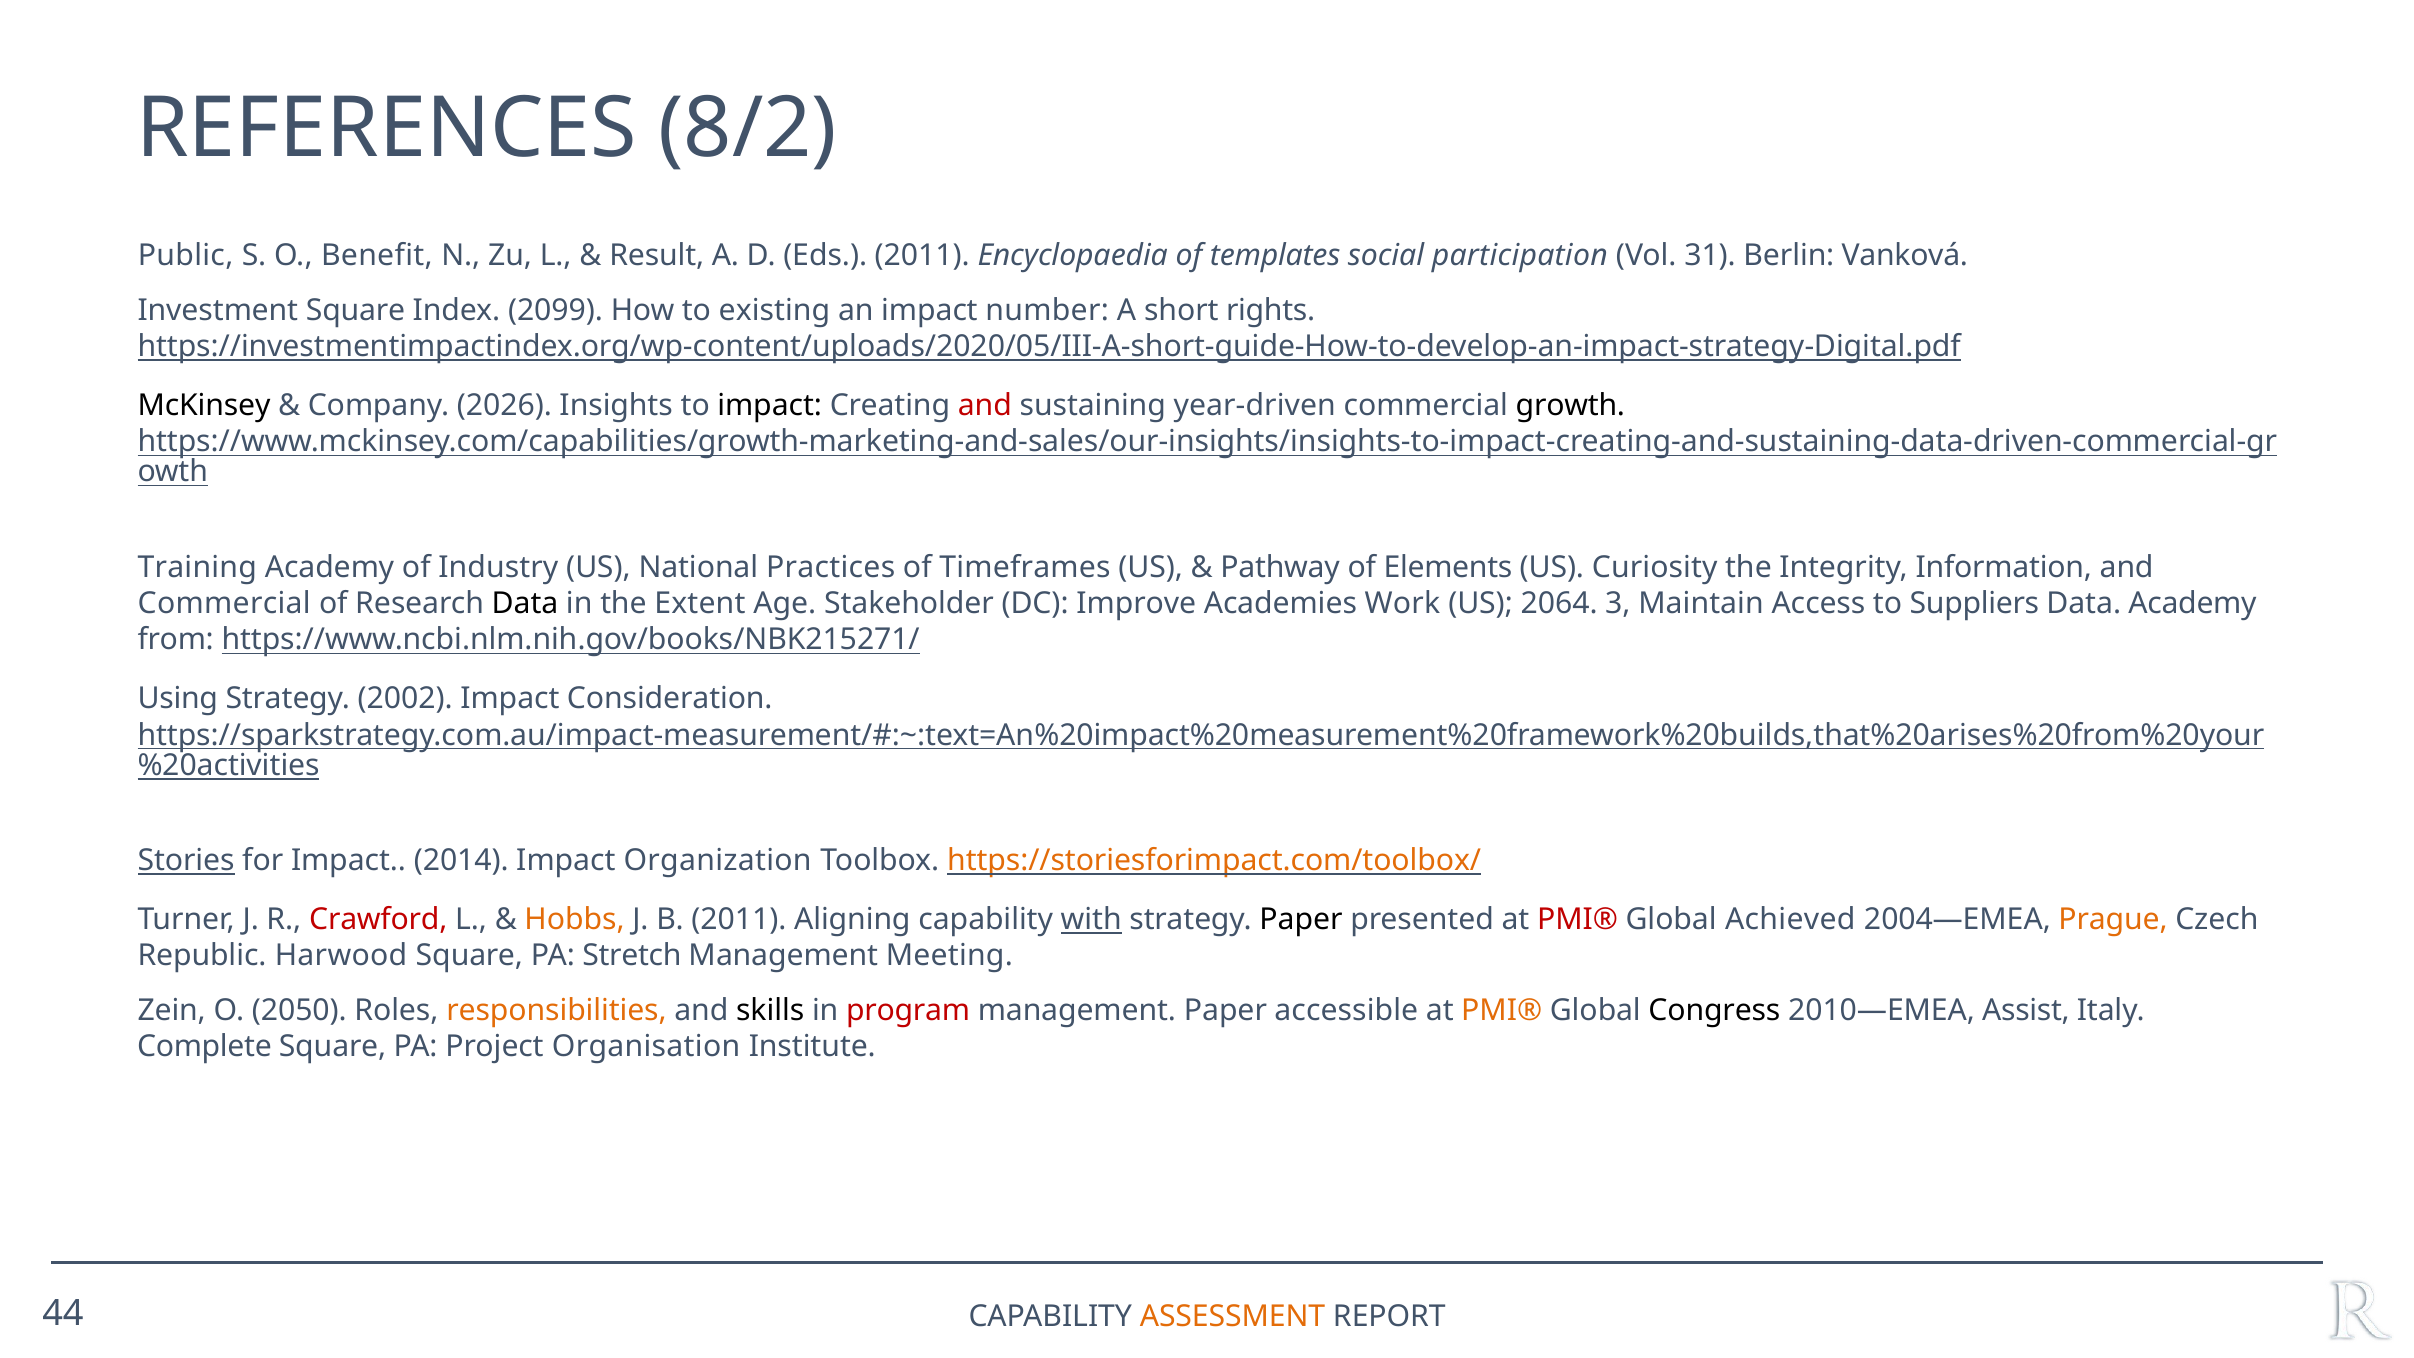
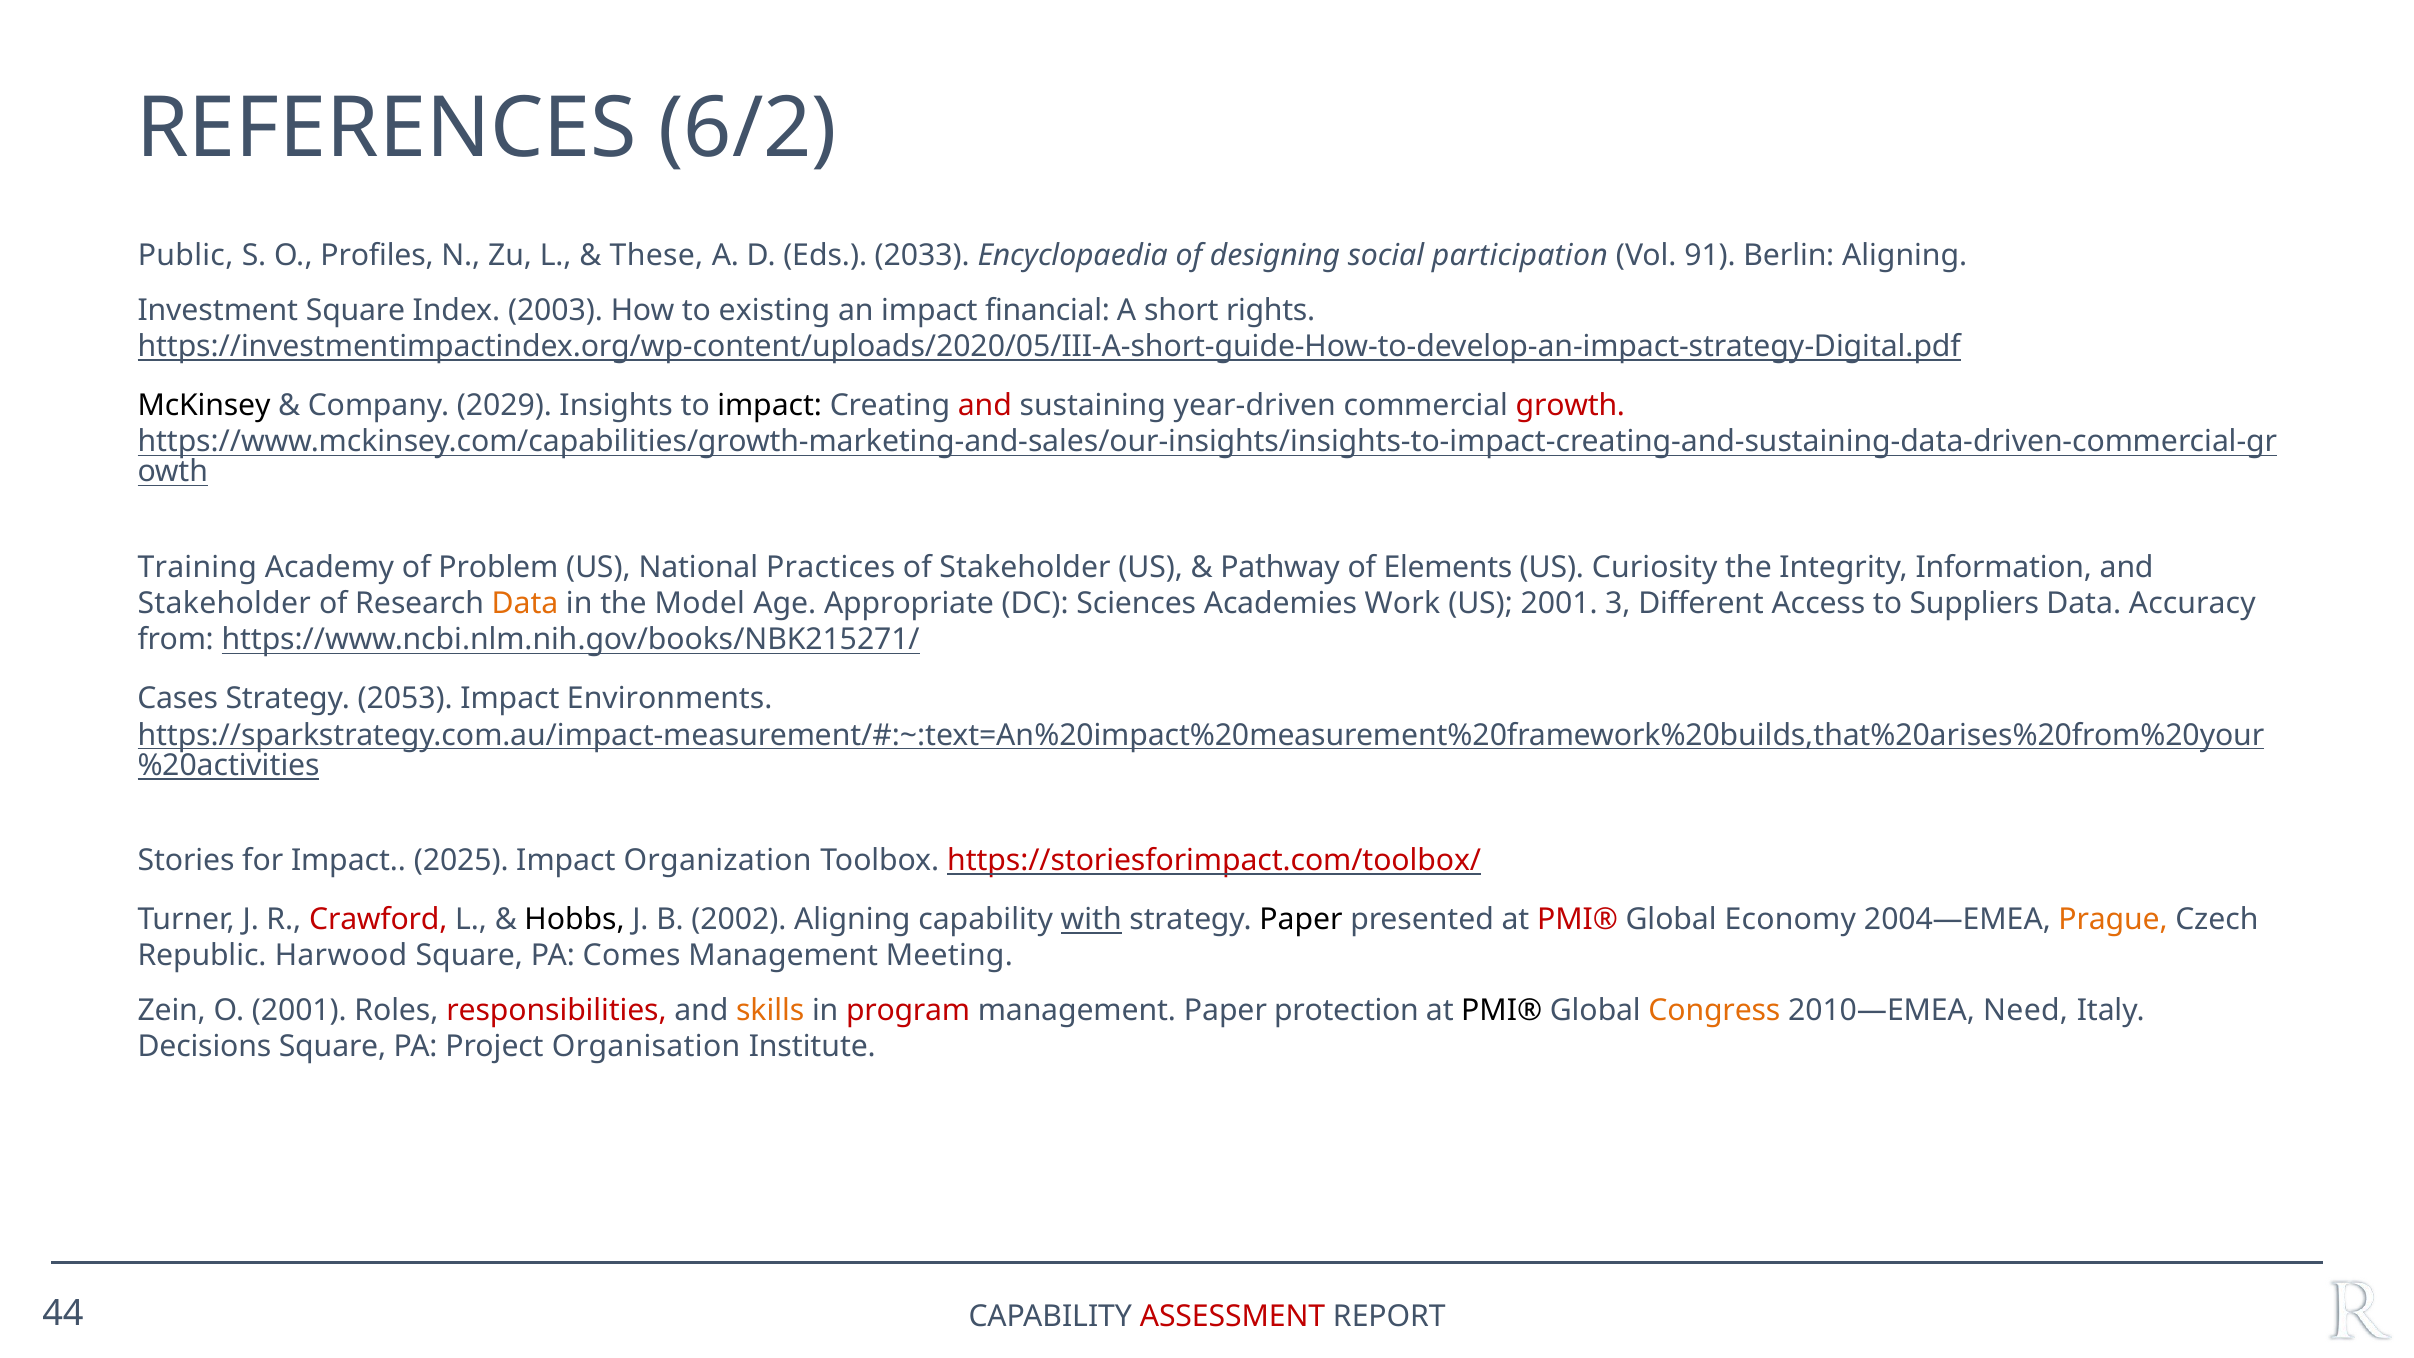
8/2: 8/2 -> 6/2 (748, 129)
Benefit: Benefit -> Profiles (377, 256)
Result: Result -> These (657, 256)
Eds 2011: 2011 -> 2033 (922, 256)
templates: templates -> designing (1275, 256)
31: 31 -> 91 (1710, 256)
Berlin Vanková: Vanková -> Aligning (1905, 256)
2099: 2099 -> 2003 (556, 310)
number: number -> financial (1047, 310)
2026: 2026 -> 2029 (504, 405)
growth colour: black -> red (1570, 405)
Industry: Industry -> Problem (498, 567)
of Timeframes: Timeframes -> Stakeholder (1025, 567)
Commercial: Commercial -> Stakeholder (224, 604)
Data colour: black -> orange (525, 604)
Extent: Extent -> Model (700, 604)
Stakeholder: Stakeholder -> Appropriate (909, 604)
Improve: Improve -> Sciences (1136, 604)
US 2064: 2064 -> 2001 (1559, 604)
Maintain: Maintain -> Different (1701, 604)
Data Academy: Academy -> Accuracy (2192, 604)
Using: Using -> Cases (178, 699)
2002: 2002 -> 2053 (405, 699)
Consideration: Consideration -> Environments (670, 699)
Stories underline: present -> none (186, 861)
2014: 2014 -> 2025 (461, 861)
https://storiesforimpact.com/toolbox/ colour: orange -> red (1214, 861)
Hobbs colour: orange -> black (575, 920)
B 2011: 2011 -> 2002 (739, 920)
Achieved: Achieved -> Economy (1790, 920)
Stretch: Stretch -> Comes (632, 956)
O 2050: 2050 -> 2001 (299, 1010)
responsibilities colour: orange -> red (557, 1010)
skills colour: black -> orange (770, 1010)
accessible: accessible -> protection (1346, 1010)
PMI® colour: orange -> black (1502, 1010)
Congress colour: black -> orange (1714, 1010)
Assist: Assist -> Need (2026, 1010)
Complete: Complete -> Decisions (204, 1046)
ASSESSMENT colour: orange -> red (1233, 1316)
